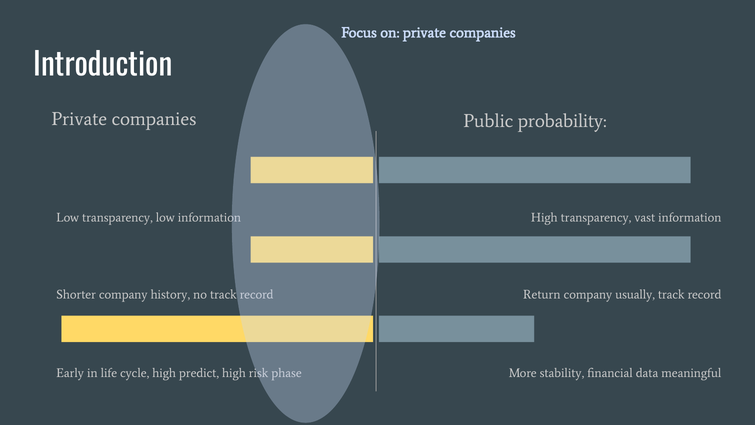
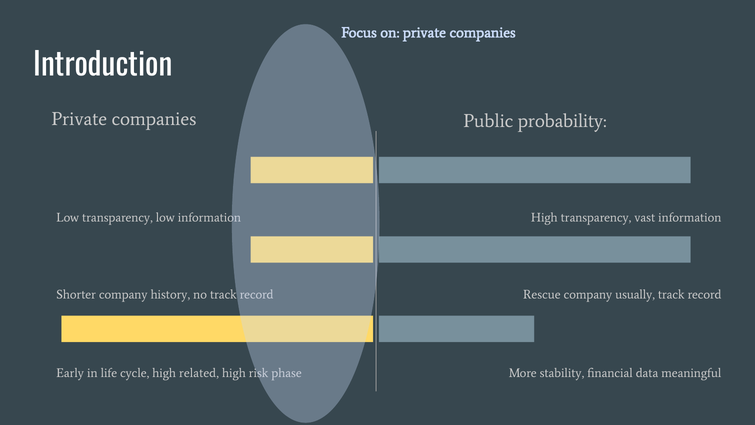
Return: Return -> Rescue (542, 294)
predict: predict -> related (199, 373)
